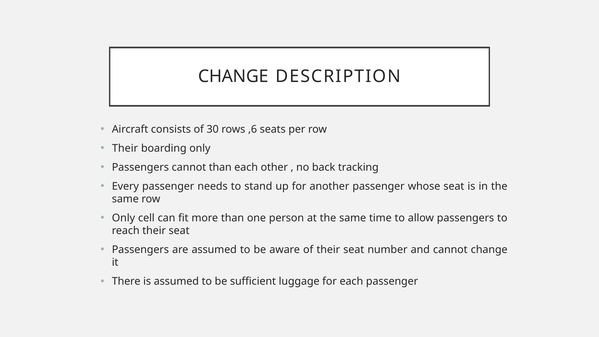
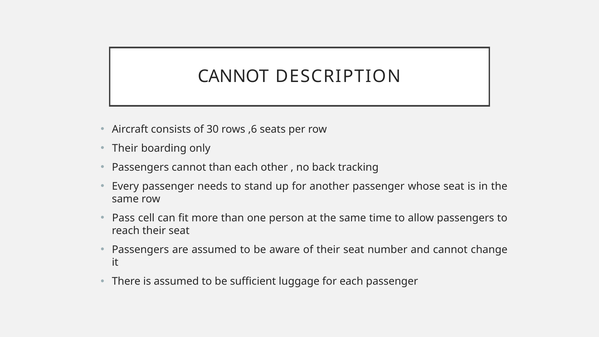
CHANGE: CHANGE -> CANNOT (233, 76)
Only: Only -> Pass (123, 218)
